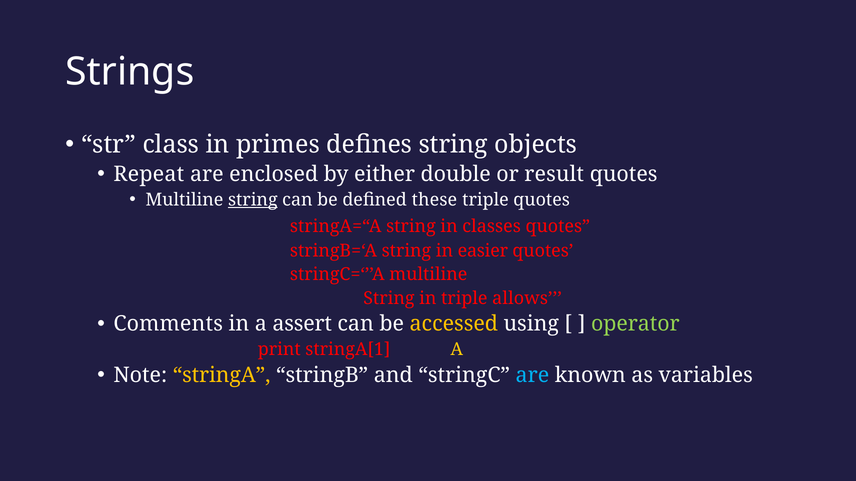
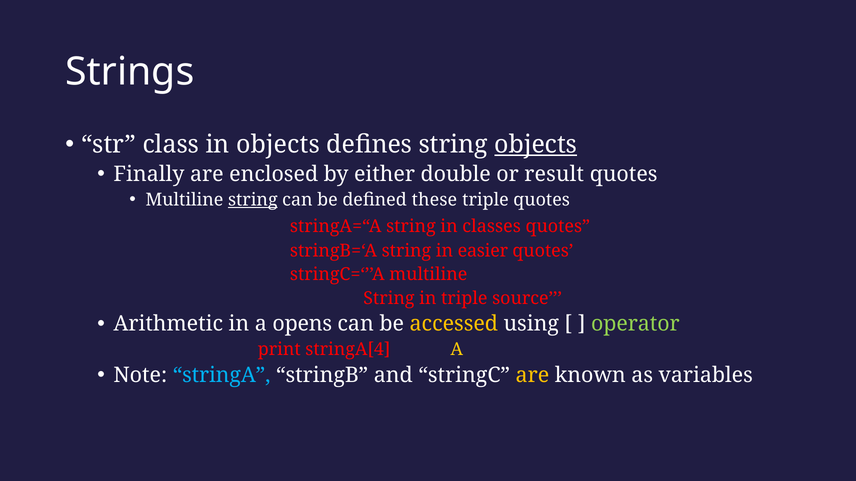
in primes: primes -> objects (278, 145)
objects underline: none -> present (536, 145)
Repeat: Repeat -> Finally (149, 174)
allows: allows -> source (527, 299)
Comments: Comments -> Arithmetic (168, 324)
assert: assert -> opens (302, 324)
stringA[1: stringA[1 -> stringA[4 (348, 350)
stringA colour: yellow -> light blue (222, 376)
are colour: light blue -> yellow (532, 376)
